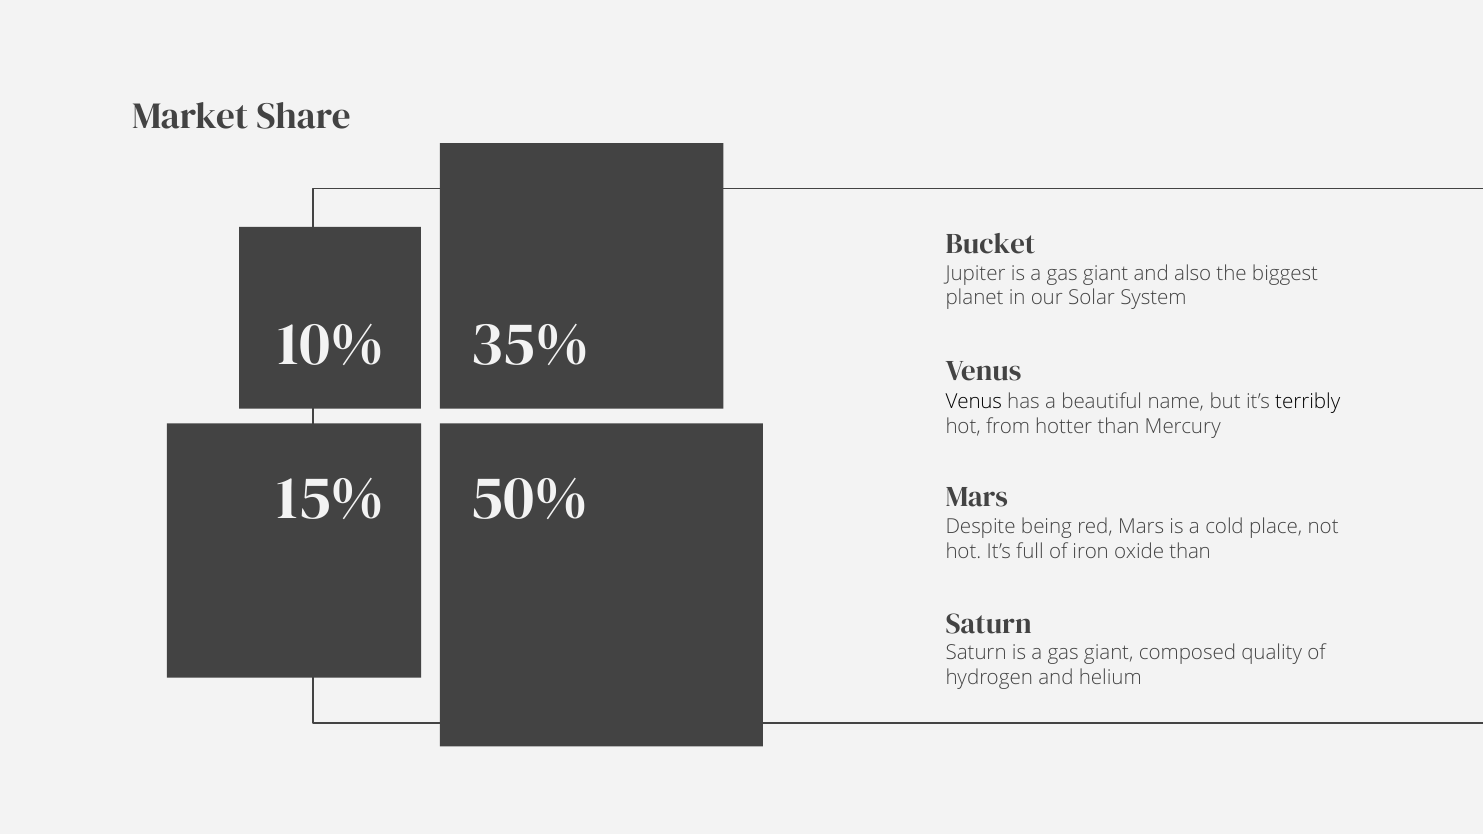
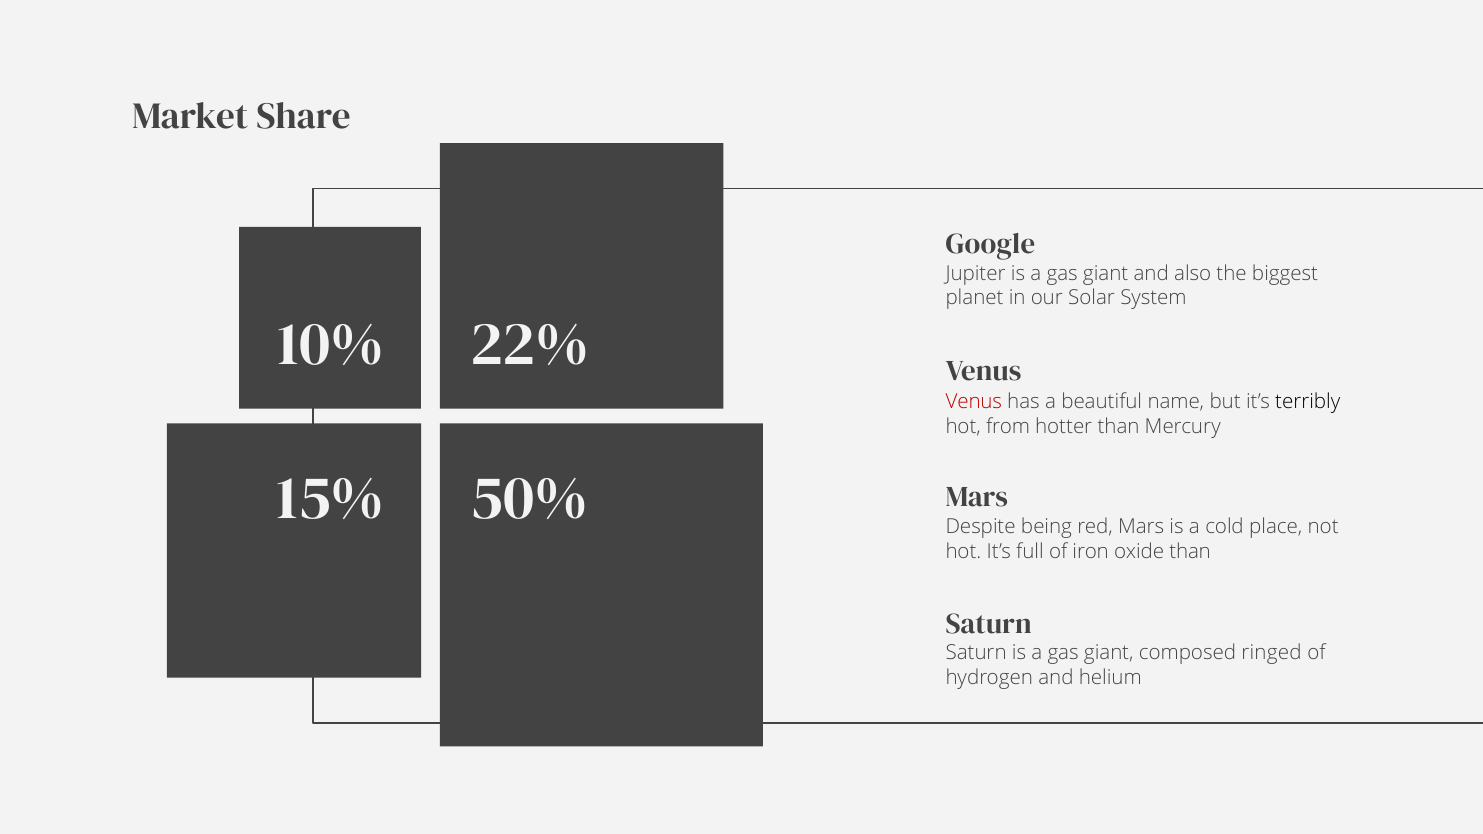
Bucket: Bucket -> Google (990, 244)
35%: 35% -> 22% (530, 344)
Venus colour: black -> red (974, 402)
quality: quality -> ringed (1271, 653)
